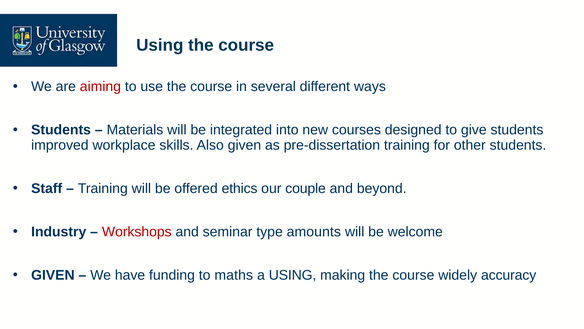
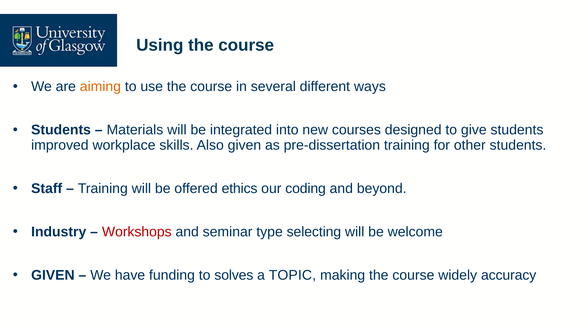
aiming colour: red -> orange (100, 87)
couple: couple -> coding (306, 188)
amounts: amounts -> selecting (314, 231)
maths: maths -> solves (234, 275)
a USING: USING -> TOPIC (292, 275)
